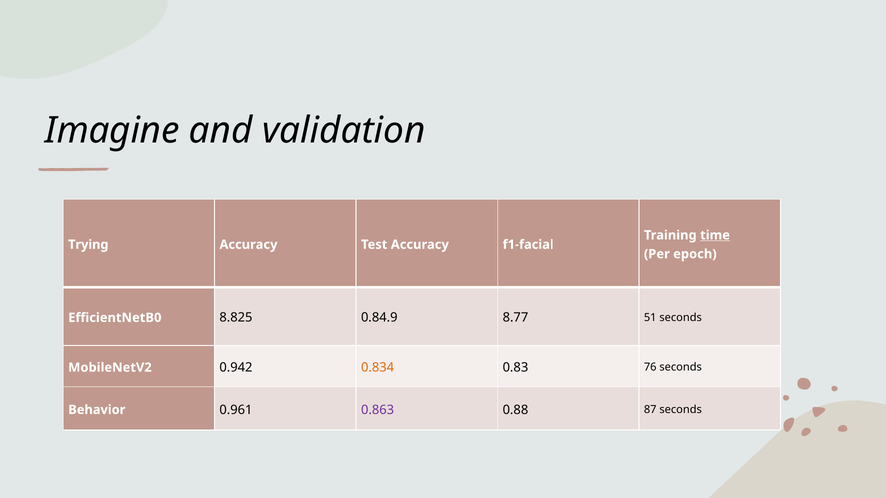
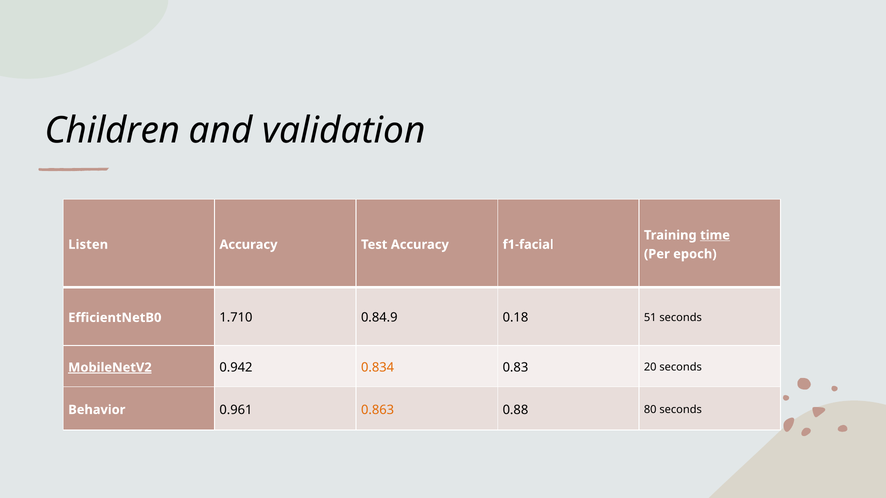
Imagine: Imagine -> Children (112, 131)
Trying: Trying -> Listen (88, 245)
8.825: 8.825 -> 1.710 (236, 318)
8.77: 8.77 -> 0.18 (515, 318)
MobileNetV2 underline: none -> present (110, 368)
76: 76 -> 20 (650, 368)
0.863 colour: purple -> orange (378, 410)
87: 87 -> 80 (650, 410)
